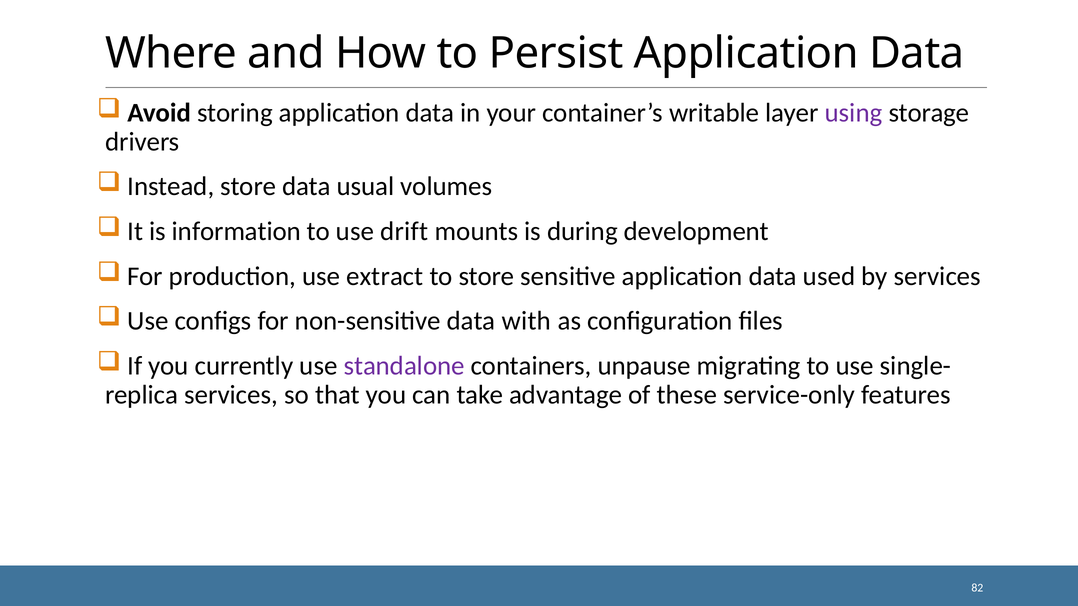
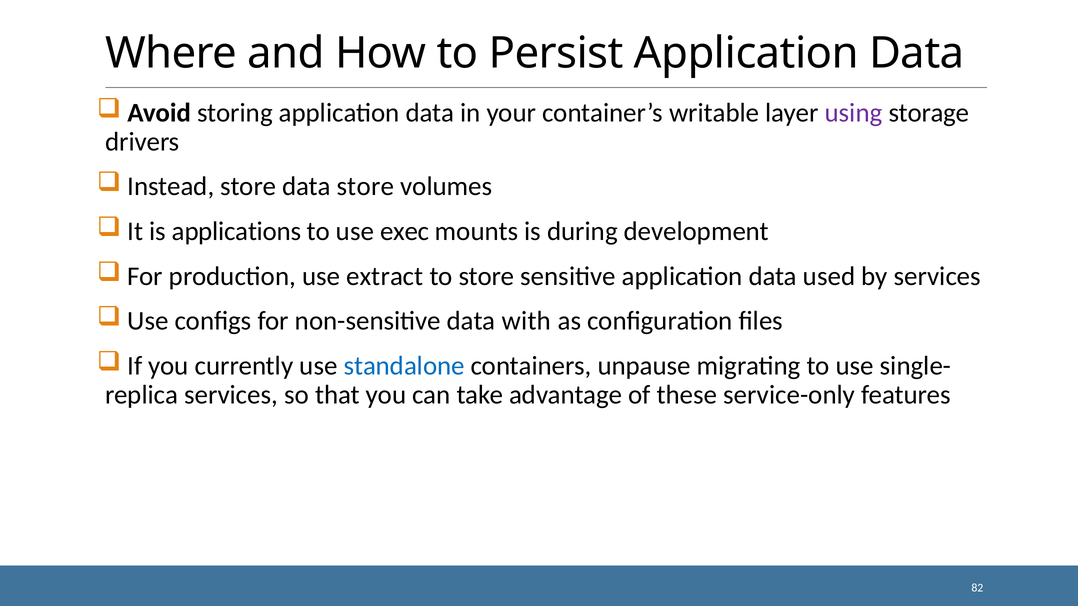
data usual: usual -> store (365, 187)
information: information -> applications (236, 231)
drift: drift -> exec (405, 231)
standalone colour: purple -> blue (404, 366)
